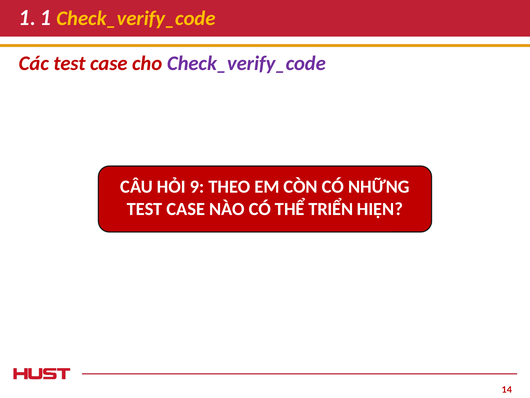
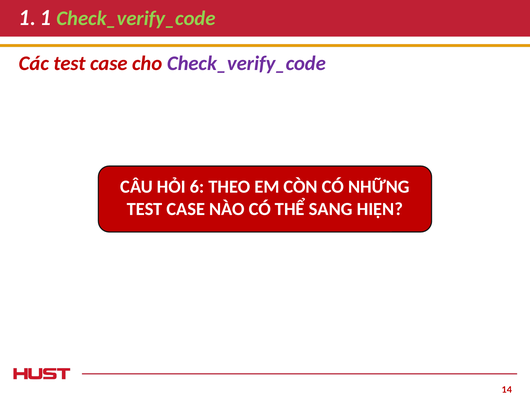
Check_verify_code colour: yellow -> light green (136, 18)
9: 9 -> 6 (197, 187)
TRIỂN: TRIỂN -> SANG (331, 209)
